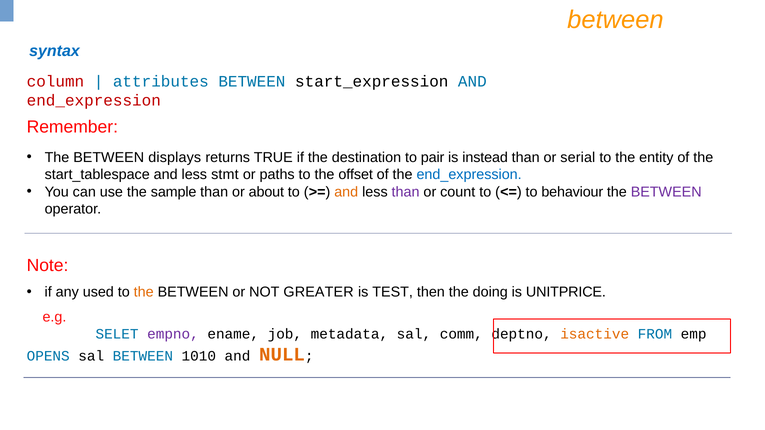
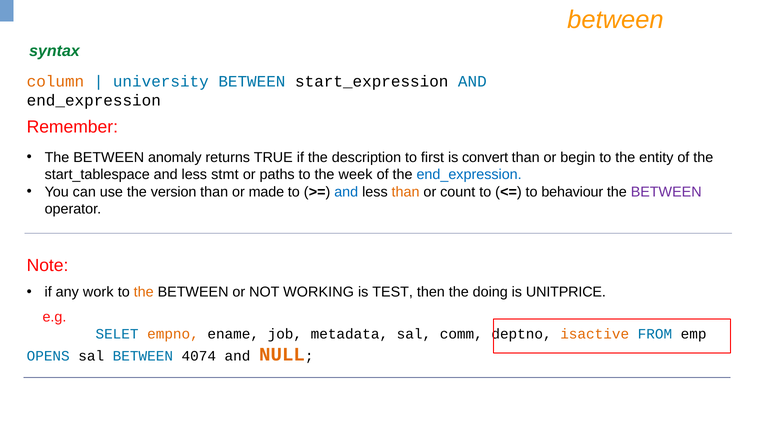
syntax colour: blue -> green (54, 51)
column colour: red -> orange (55, 82)
attributes: attributes -> university (161, 82)
end_expression colour: red -> black (94, 101)
displays: displays -> anomaly (175, 158)
destination: destination -> description (366, 158)
pair: pair -> first (433, 158)
instead: instead -> convert (485, 158)
serial: serial -> begin (578, 158)
offset: offset -> week (355, 175)
sample: sample -> version (174, 192)
about: about -> made (266, 192)
and colour: orange -> blue (346, 192)
than colour: purple -> orange (406, 192)
used: used -> work (98, 292)
GREATER: GREATER -> WORKING (319, 292)
empno colour: purple -> orange (173, 334)
1010: 1010 -> 4074 (199, 356)
